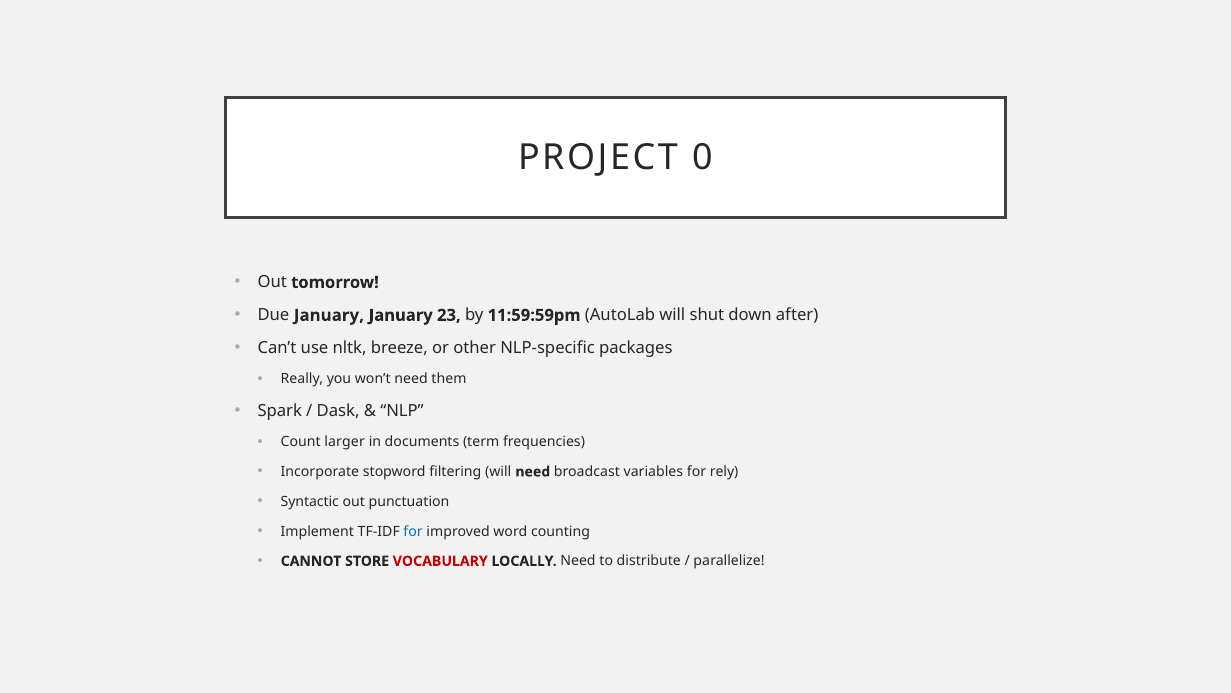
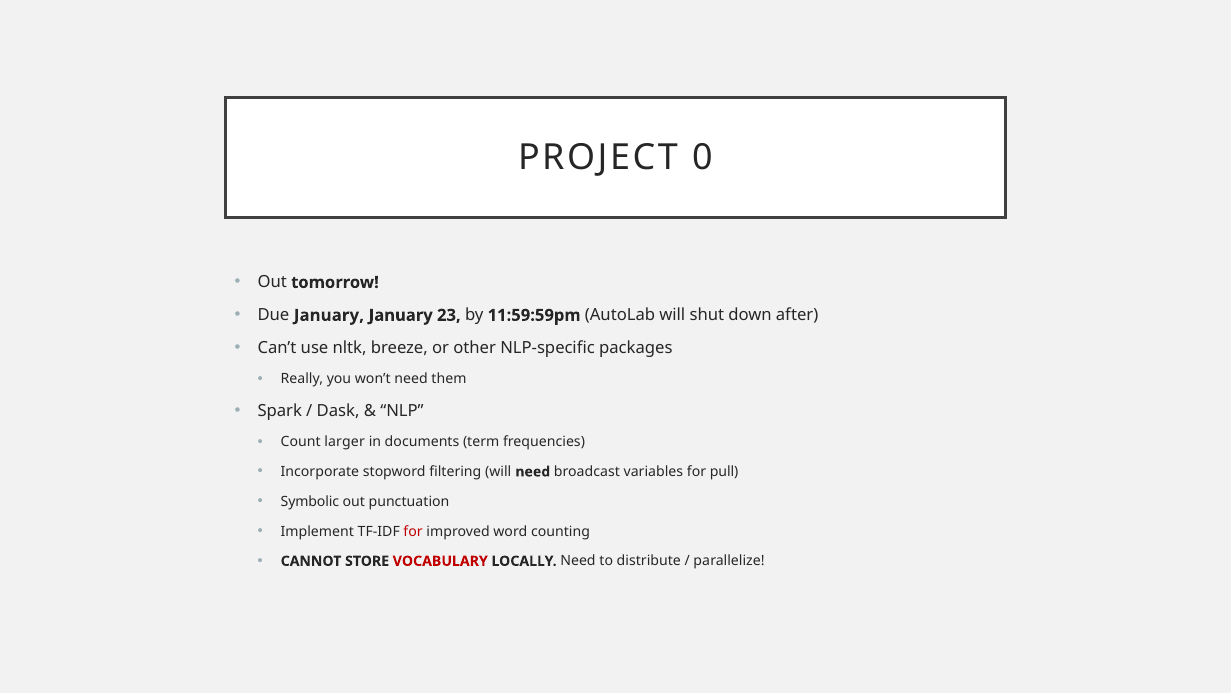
rely: rely -> pull (724, 471)
Syntactic: Syntactic -> Symbolic (310, 501)
for colour: blue -> red (413, 531)
